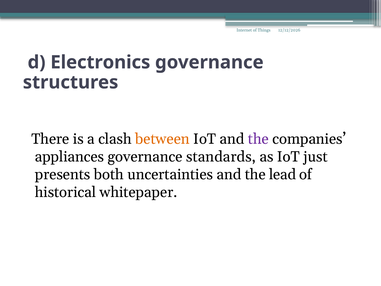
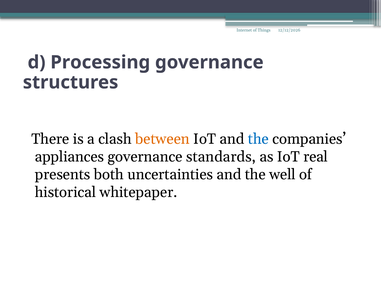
Electronics: Electronics -> Processing (100, 62)
the colour: purple -> blue (258, 139)
just: just -> real (316, 157)
lead: lead -> well (283, 174)
